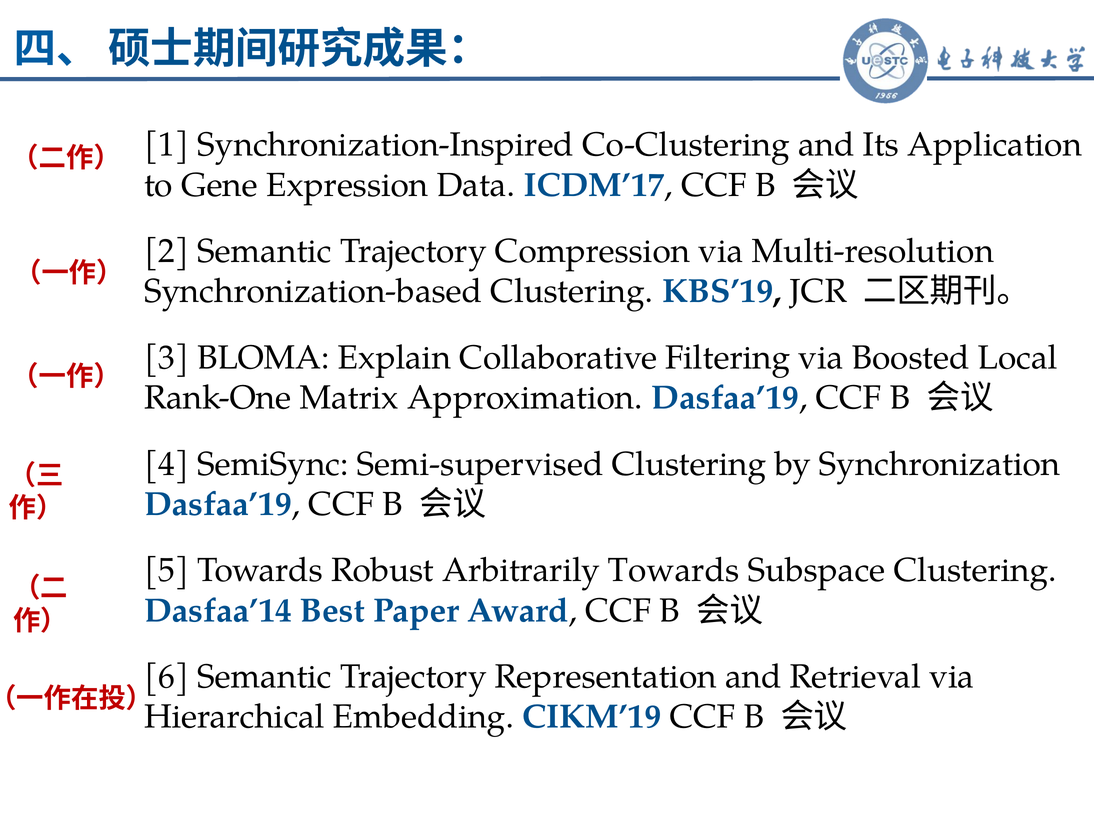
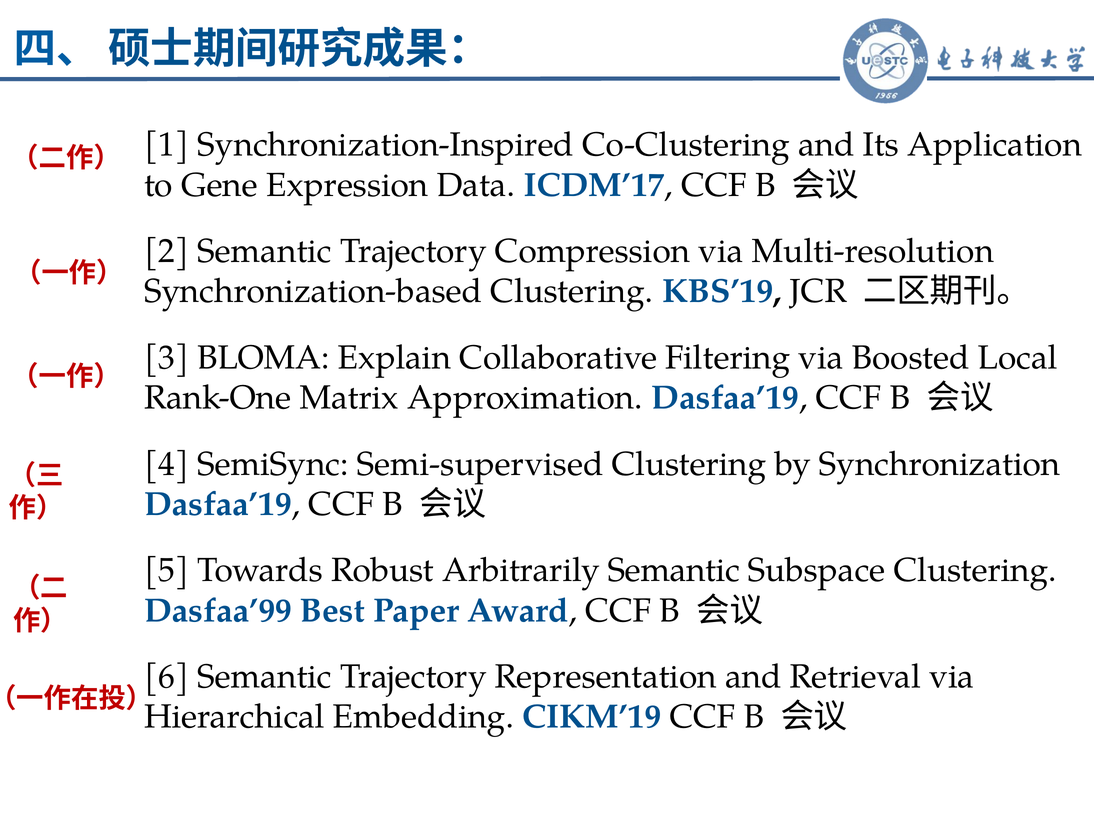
Arbitrarily Towards: Towards -> Semantic (674, 571)
Dasfaa’14: Dasfaa’14 -> Dasfaa’99 (218, 611)
